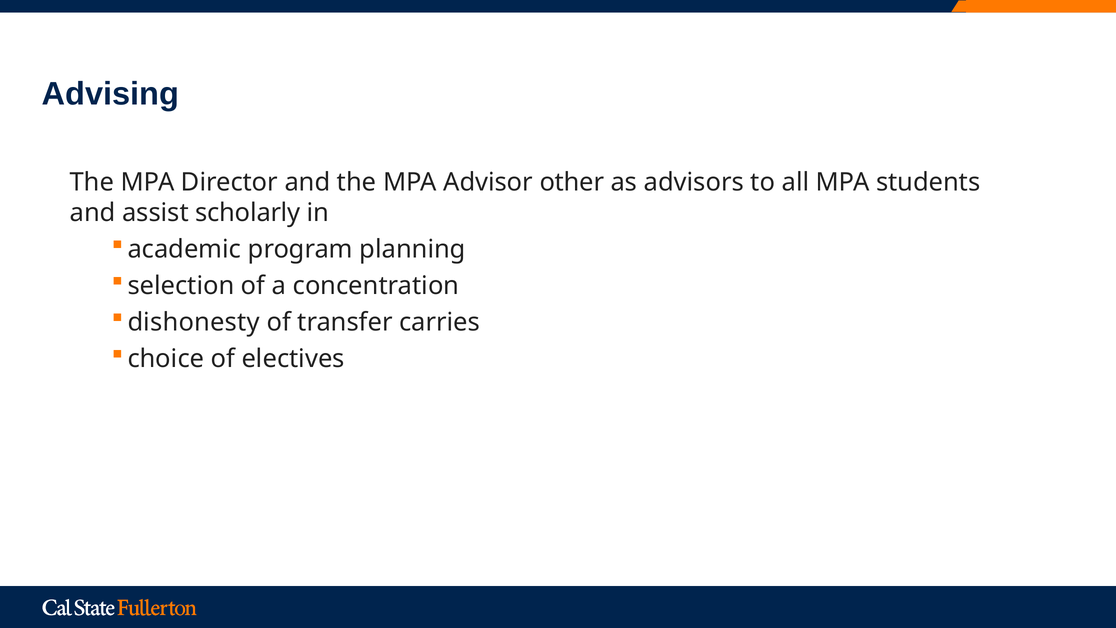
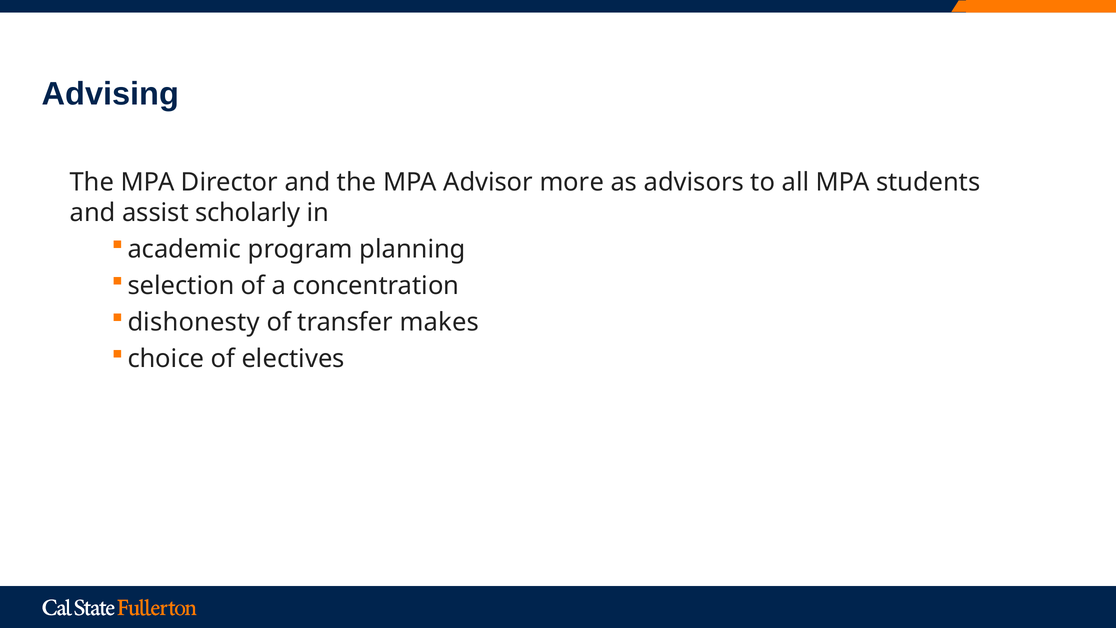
other: other -> more (572, 182)
carries: carries -> makes (439, 322)
